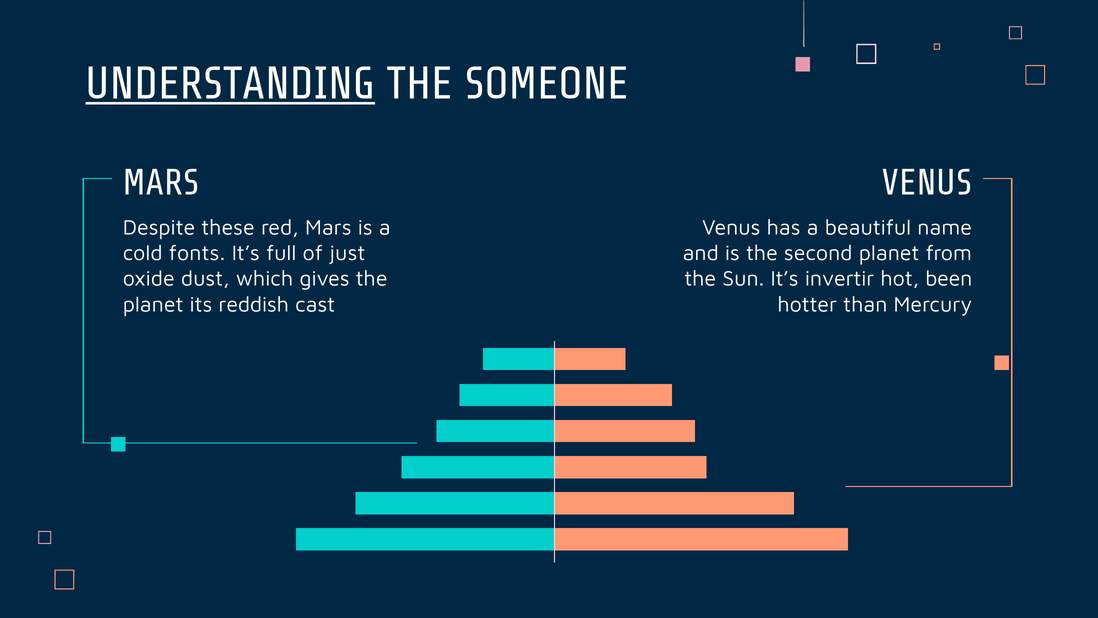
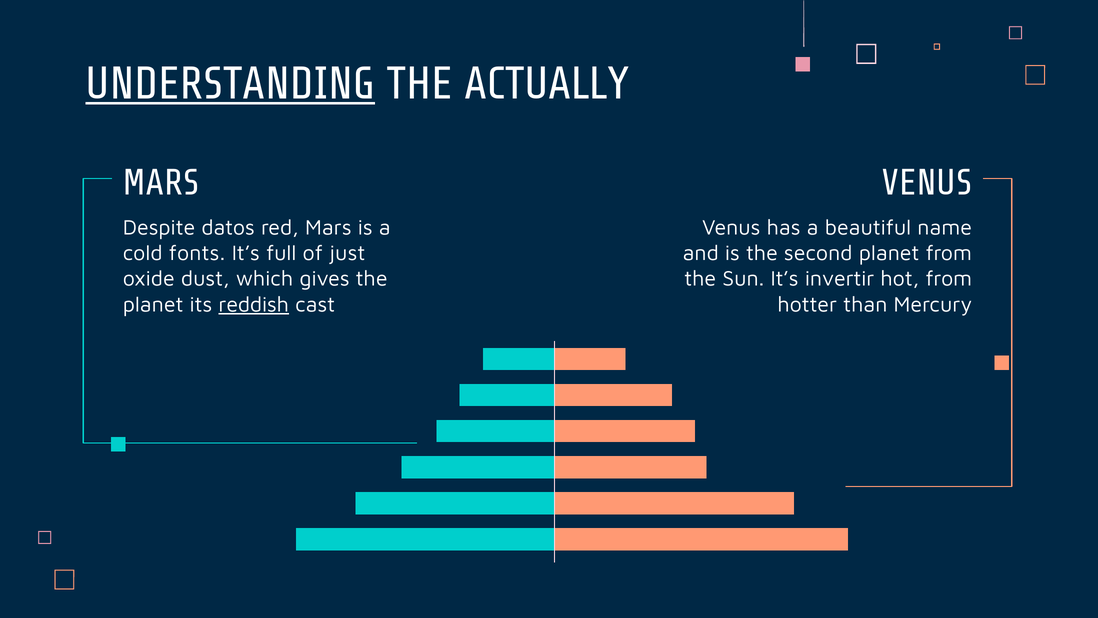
SOMEONE: SOMEONE -> ACTUALLY (547, 84)
these: these -> datos (228, 228)
hot been: been -> from (949, 279)
reddish underline: none -> present (254, 304)
